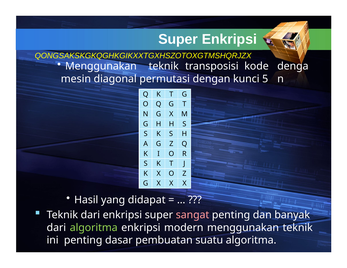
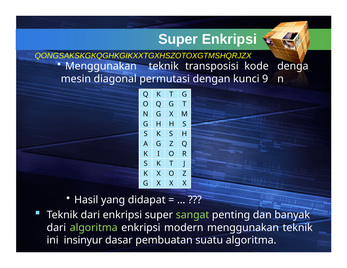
5: 5 -> 9 (265, 79)
sangat colour: pink -> light green (193, 215)
ini penting: penting -> insinyur (83, 240)
